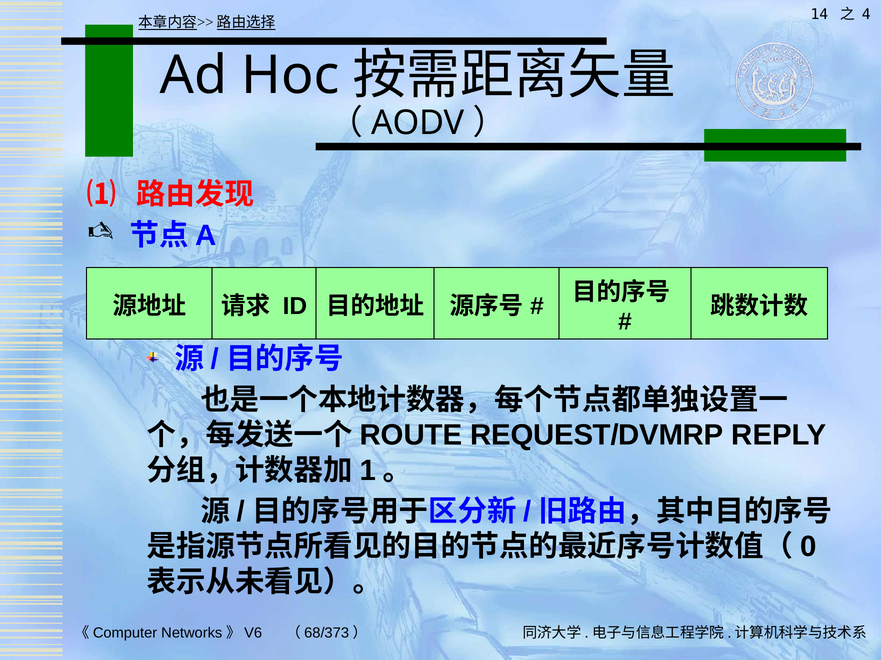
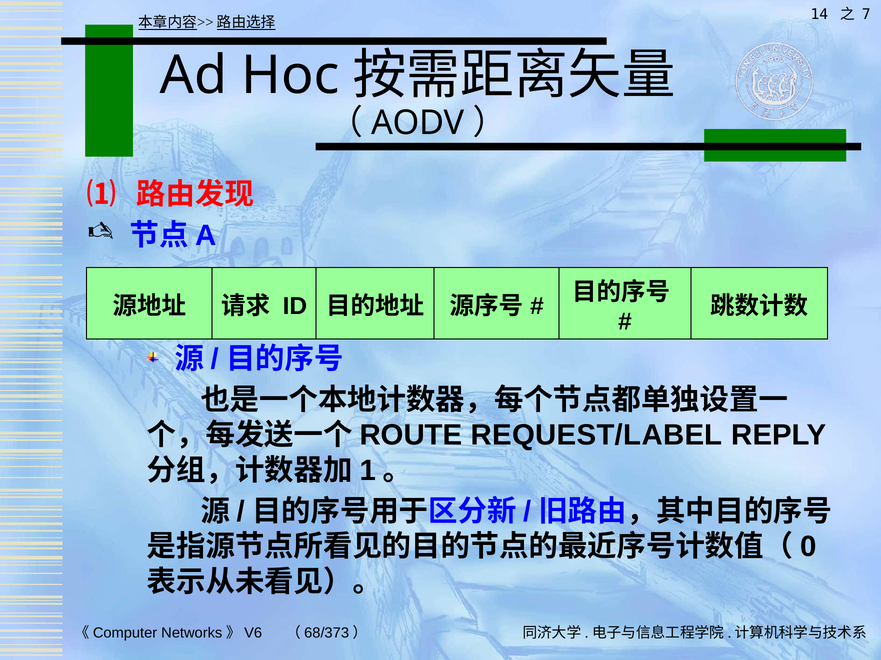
4: 4 -> 7 (866, 14)
REQUEST/DVMRP: REQUEST/DVMRP -> REQUEST/LABEL (597, 436)
